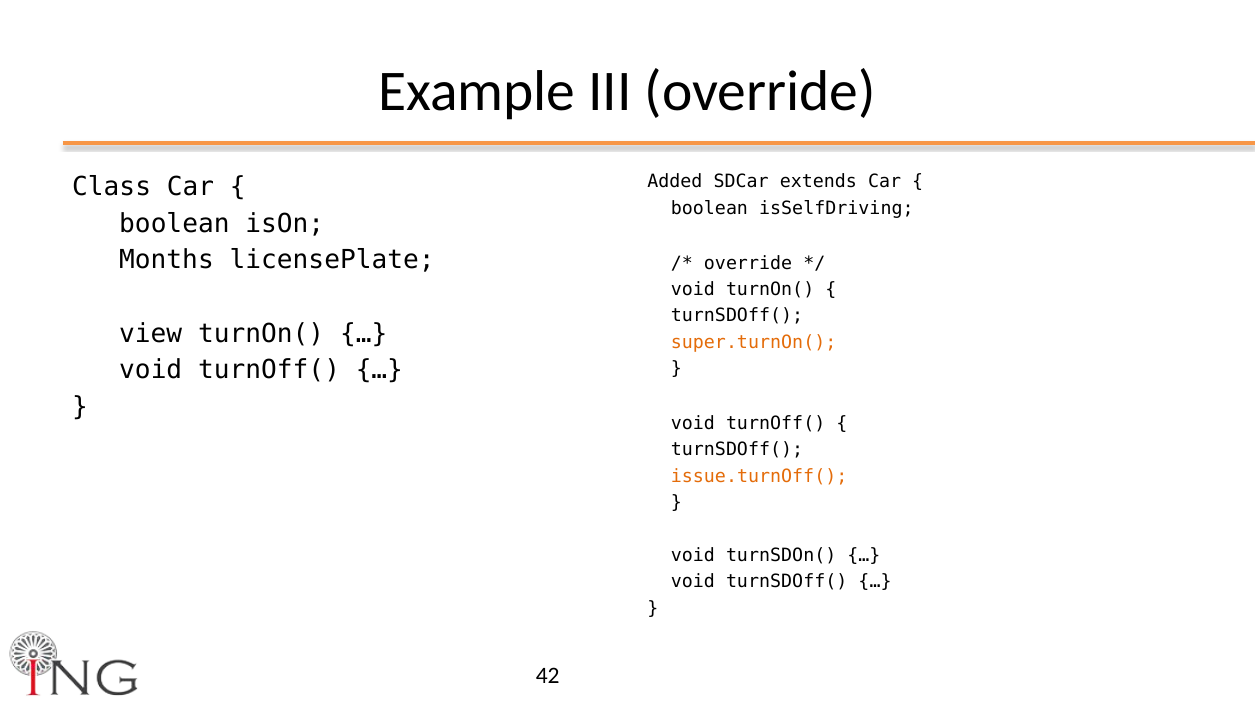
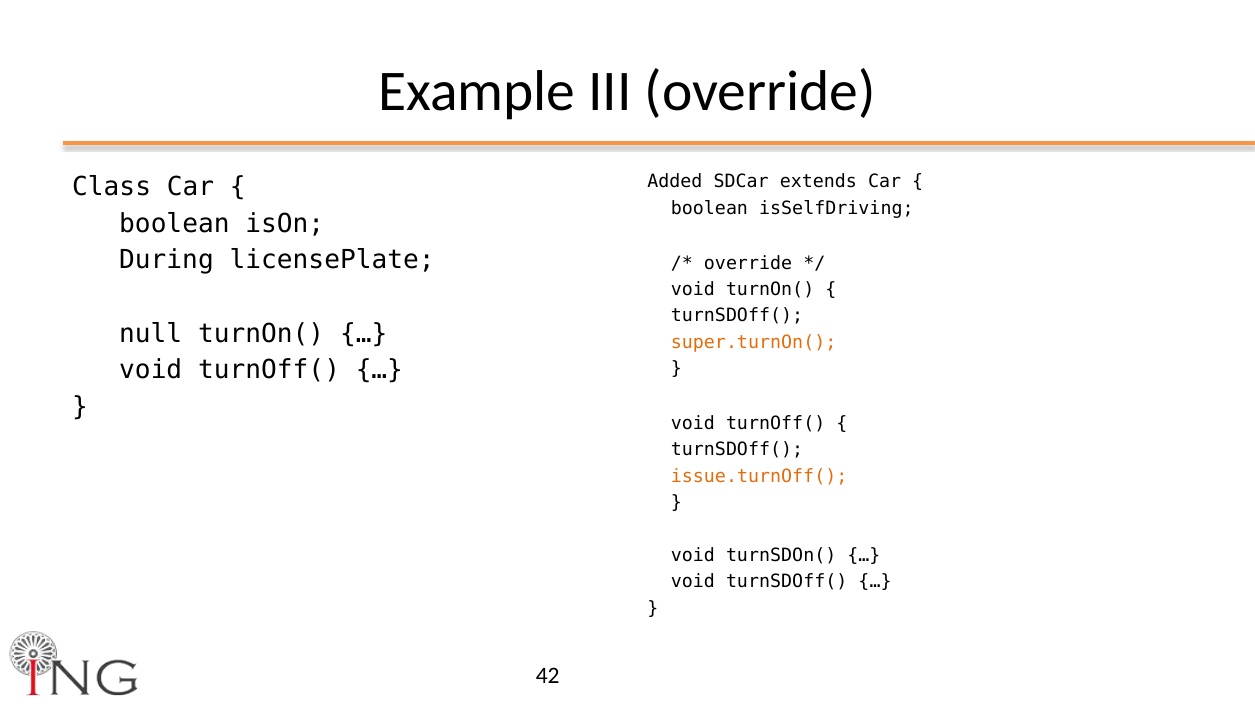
Months: Months -> During (166, 260)
view: view -> null (151, 333)
